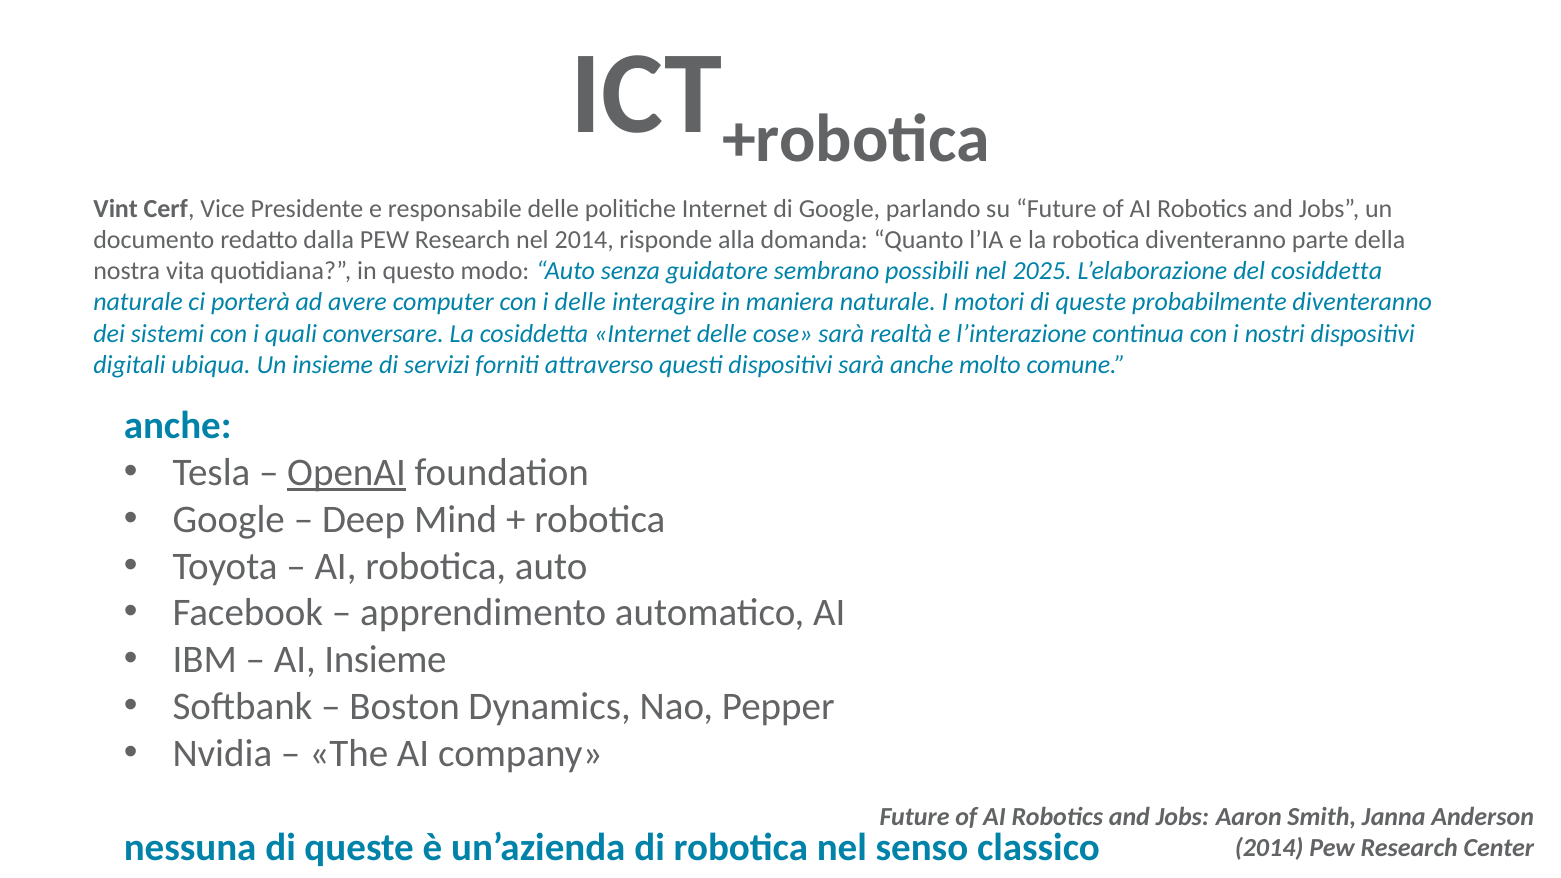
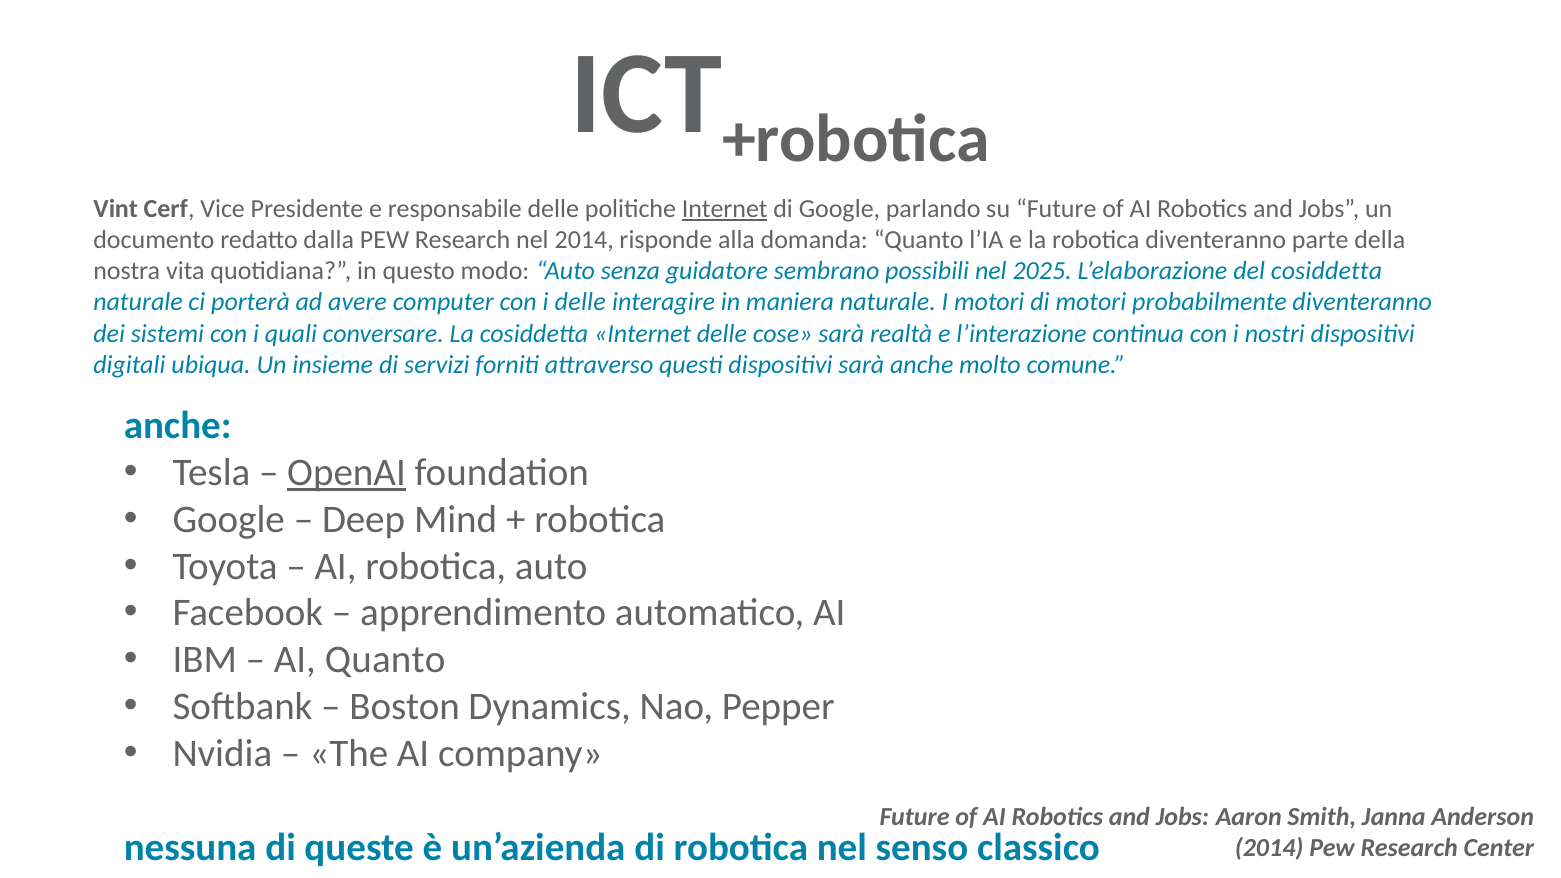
Internet underline: none -> present (725, 209)
motori di queste: queste -> motori (1091, 302)
AI Insieme: Insieme -> Quanto (385, 660)
